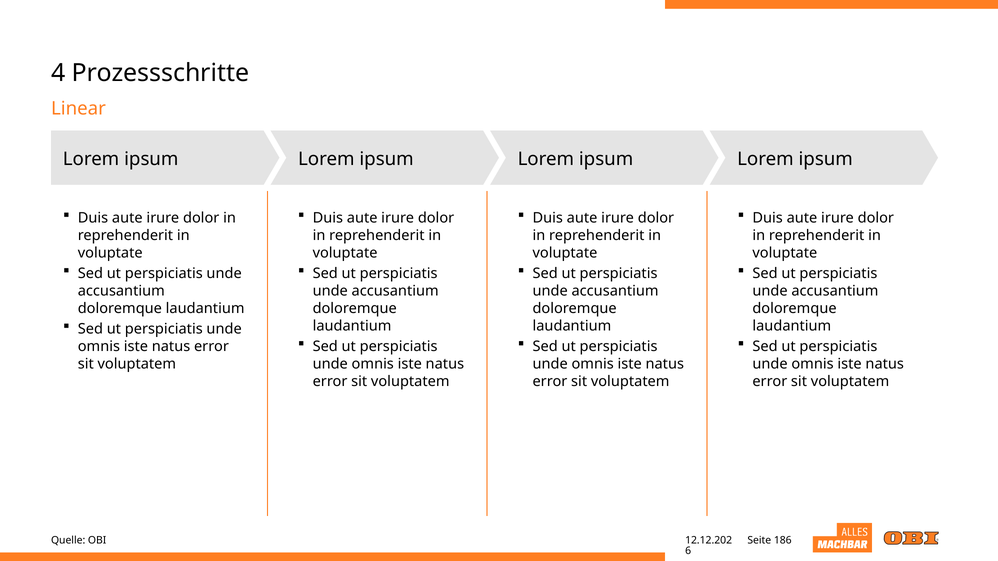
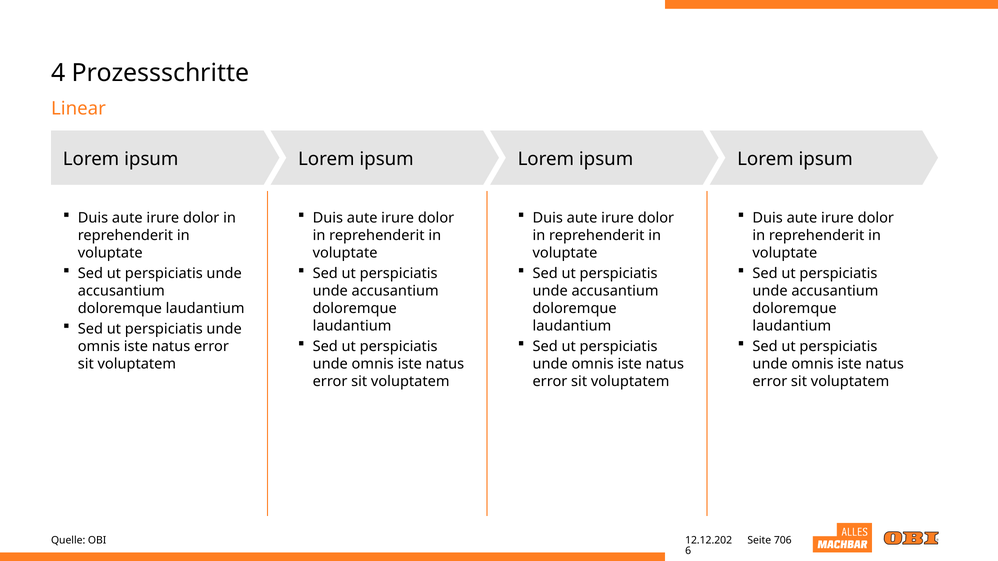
186: 186 -> 706 (783, 541)
